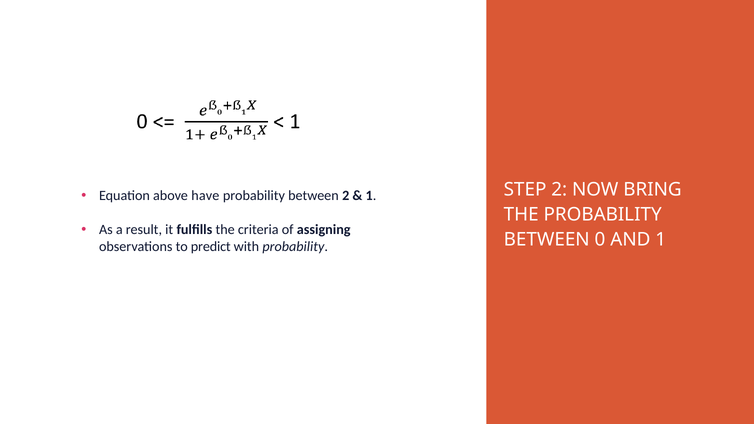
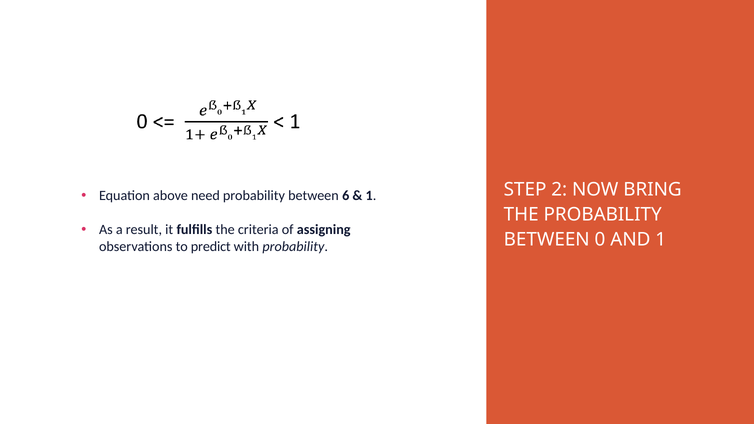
have: have -> need (205, 196)
between 2: 2 -> 6 (346, 196)
